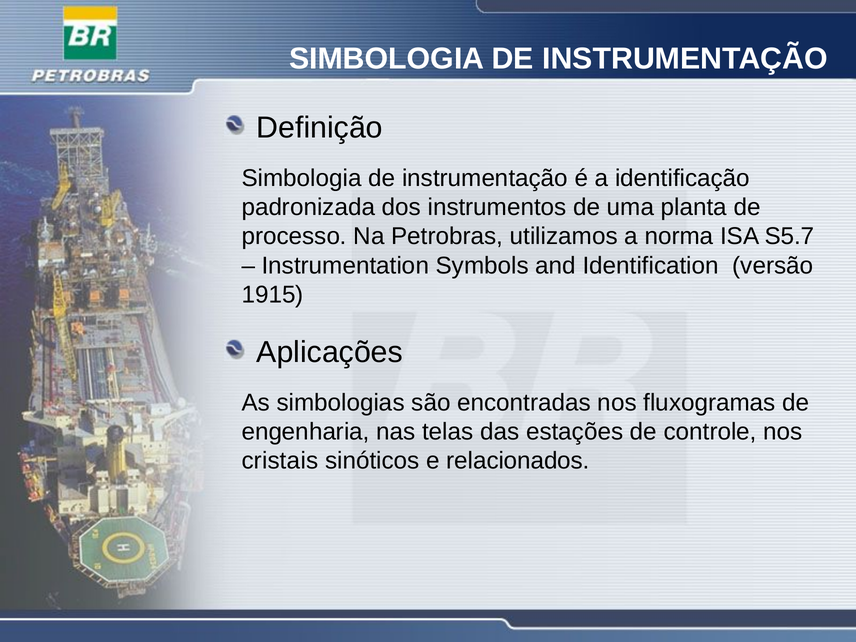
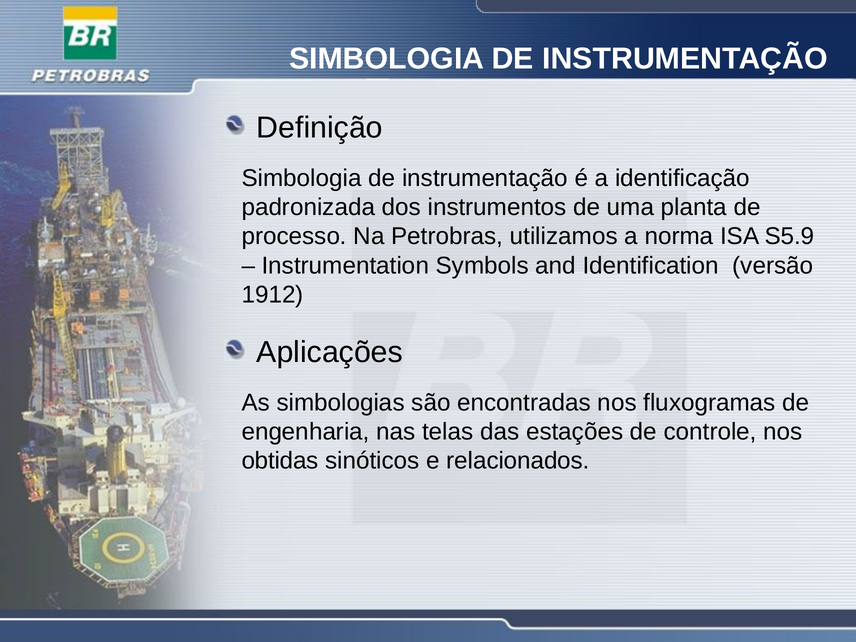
S5.7: S5.7 -> S5.9 (790, 236)
1915: 1915 -> 1912 (273, 295)
cristais: cristais -> obtidas (280, 461)
